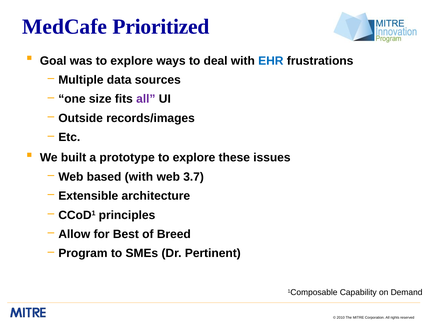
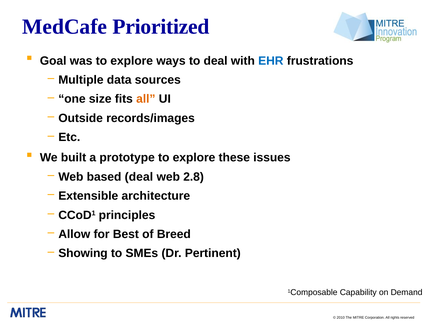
all colour: purple -> orange (146, 99)
based with: with -> deal (139, 177)
3.7: 3.7 -> 2.8 (194, 177)
Program: Program -> Showing (83, 254)
